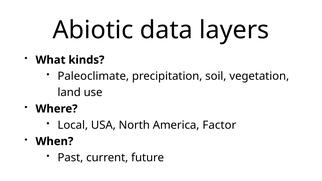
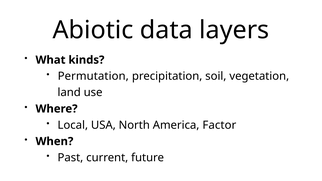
Paleoclimate: Paleoclimate -> Permutation (93, 76)
